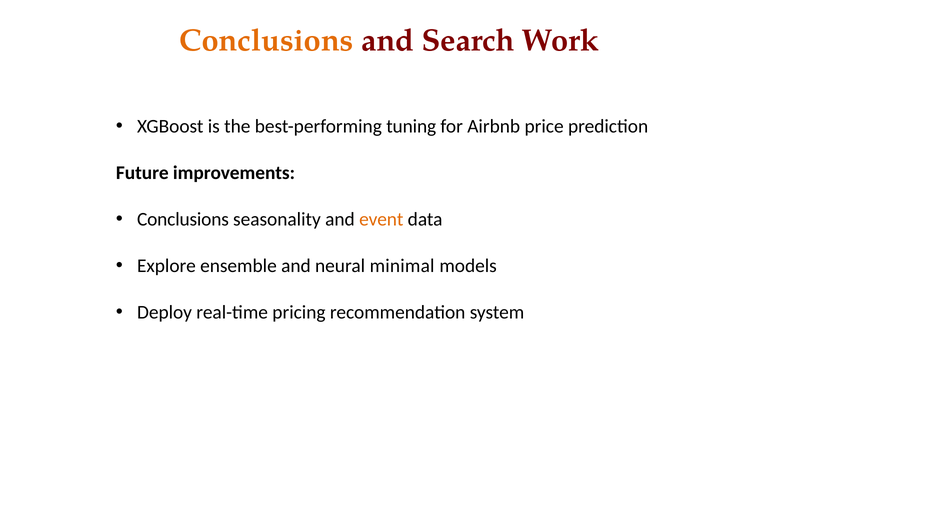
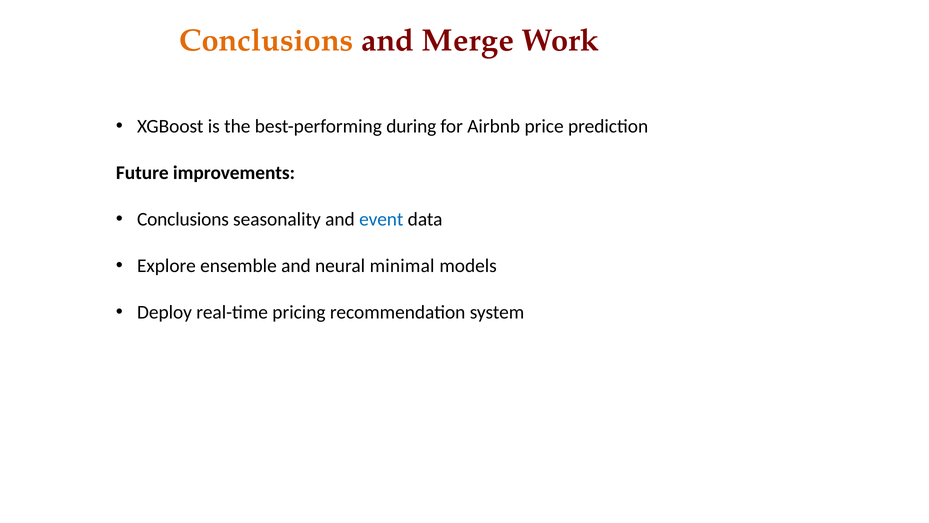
Search: Search -> Merge (468, 41)
tuning: tuning -> during (411, 126)
event colour: orange -> blue (381, 219)
